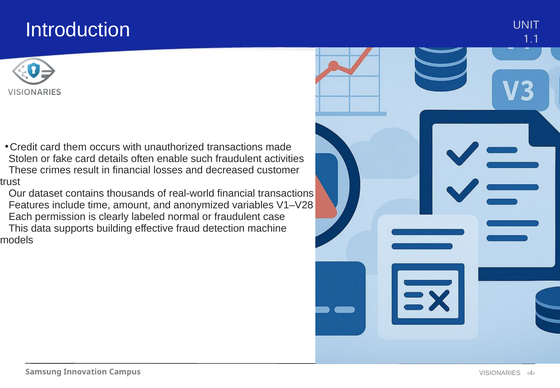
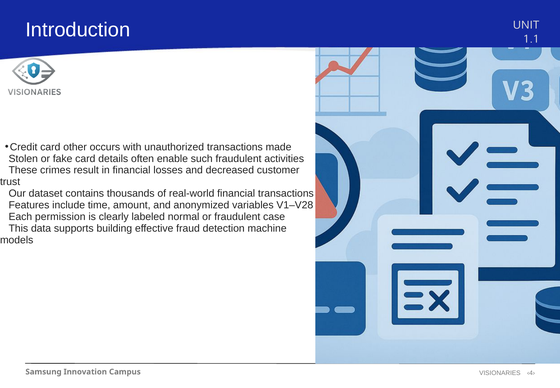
them: them -> other (75, 147)
